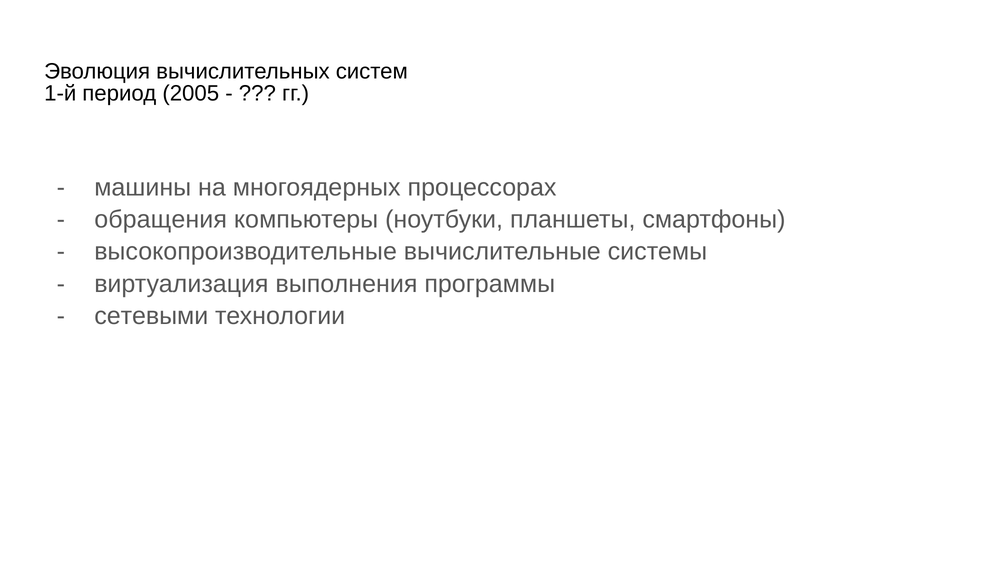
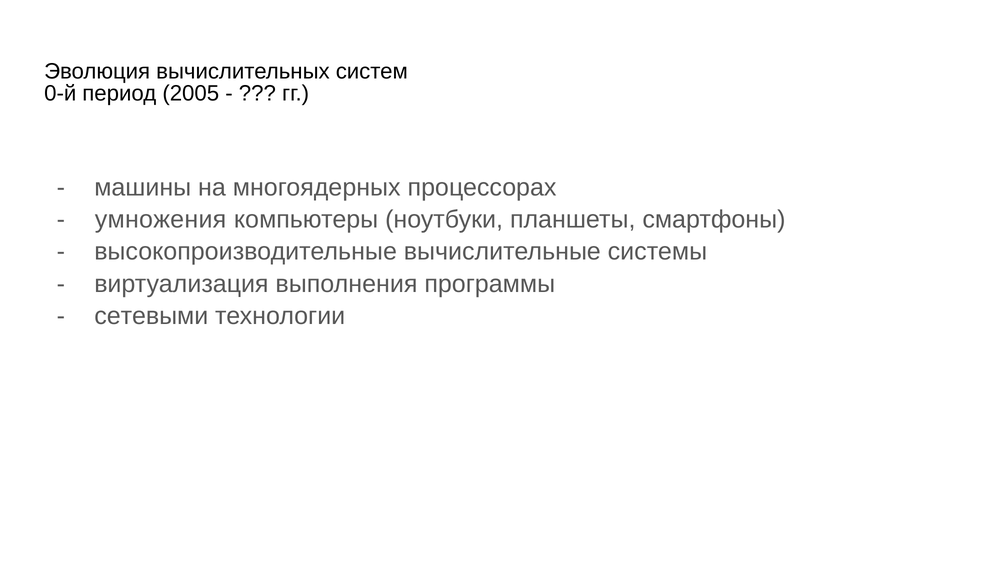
1-й: 1-й -> 0-й (60, 94)
обращения: обращения -> умножения (161, 220)
